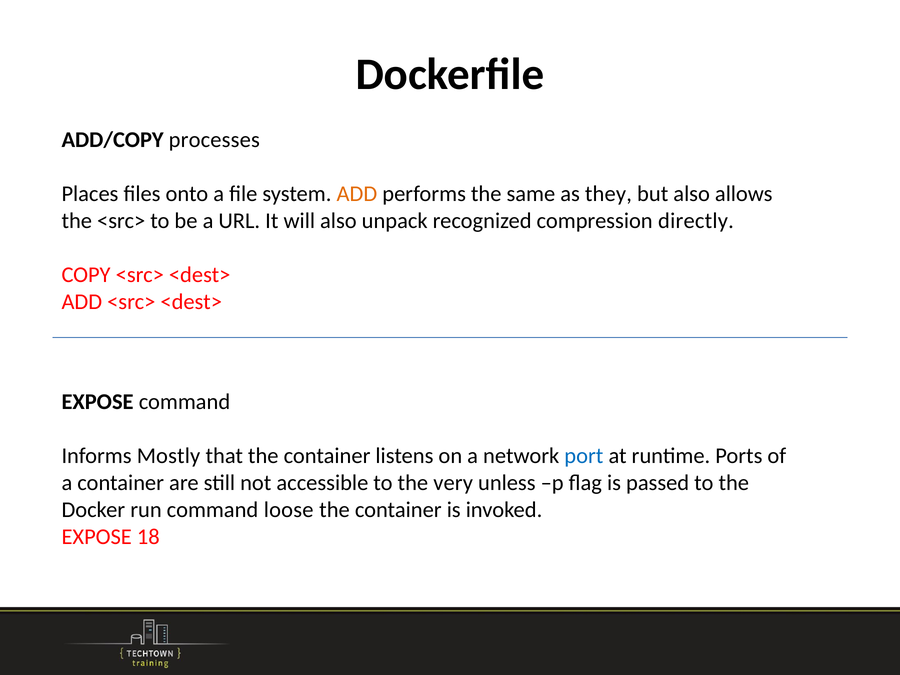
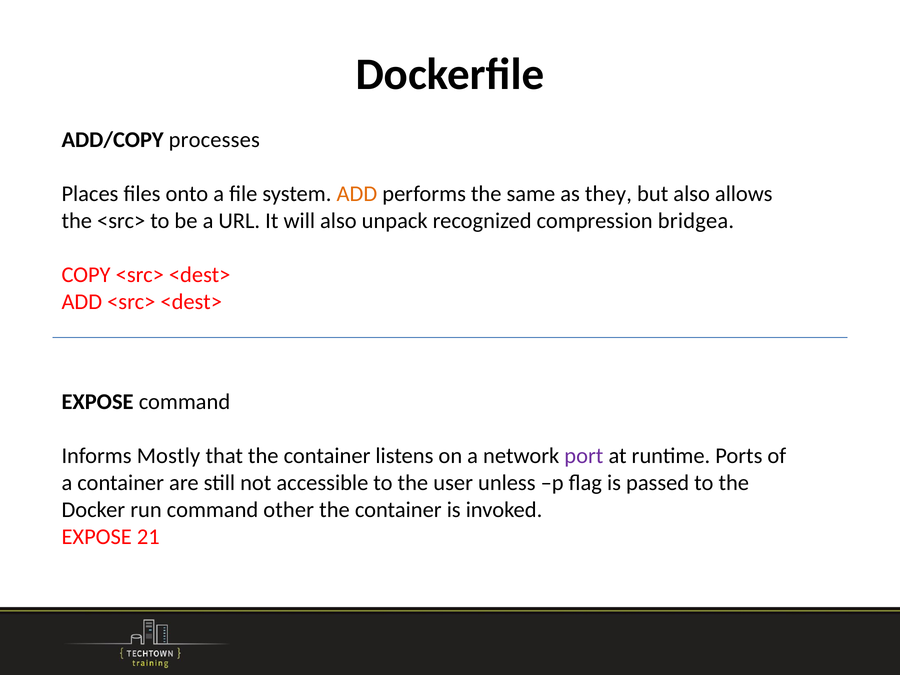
directly: directly -> bridgea (696, 221)
port colour: blue -> purple (584, 456)
very: very -> user (453, 483)
loose: loose -> other (289, 510)
18: 18 -> 21 (148, 537)
